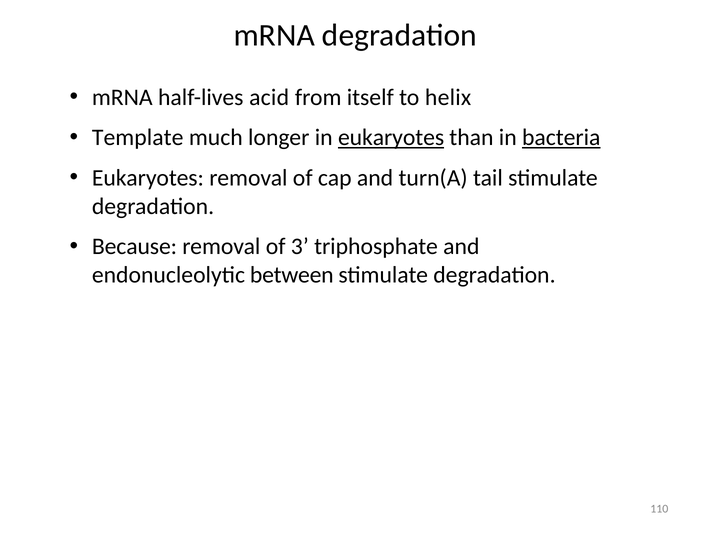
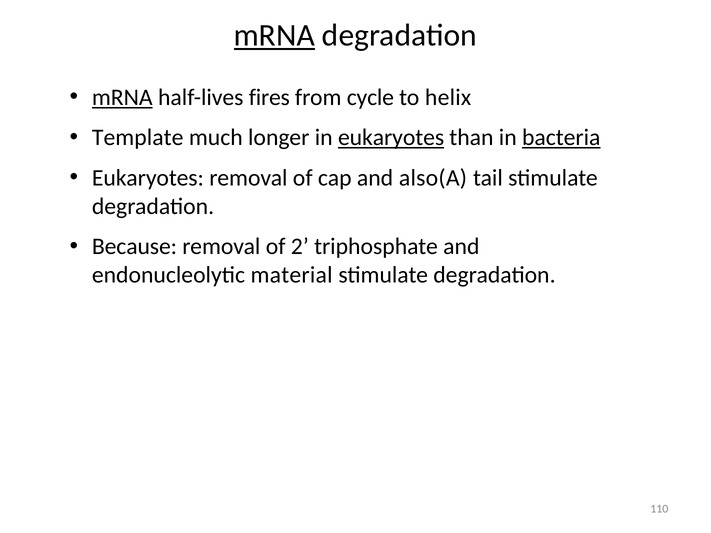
mRNA underline: none -> present (274, 35)
mRNA underline: none -> present (122, 97)
acid: acid -> fires (269, 97)
itself: itself -> cycle (370, 97)
turn(A: turn(A -> also(A (433, 178)
3: 3 -> 2 (300, 247)
between: between -> material (292, 275)
